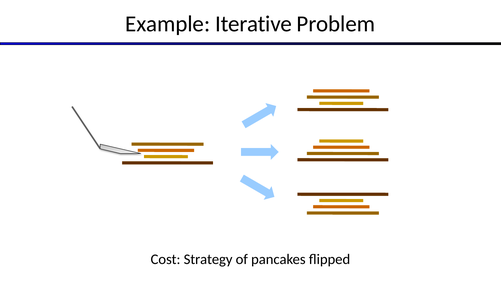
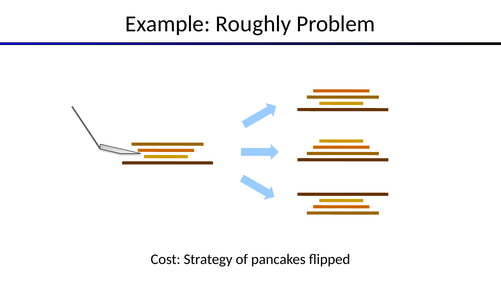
Iterative: Iterative -> Roughly (253, 24)
